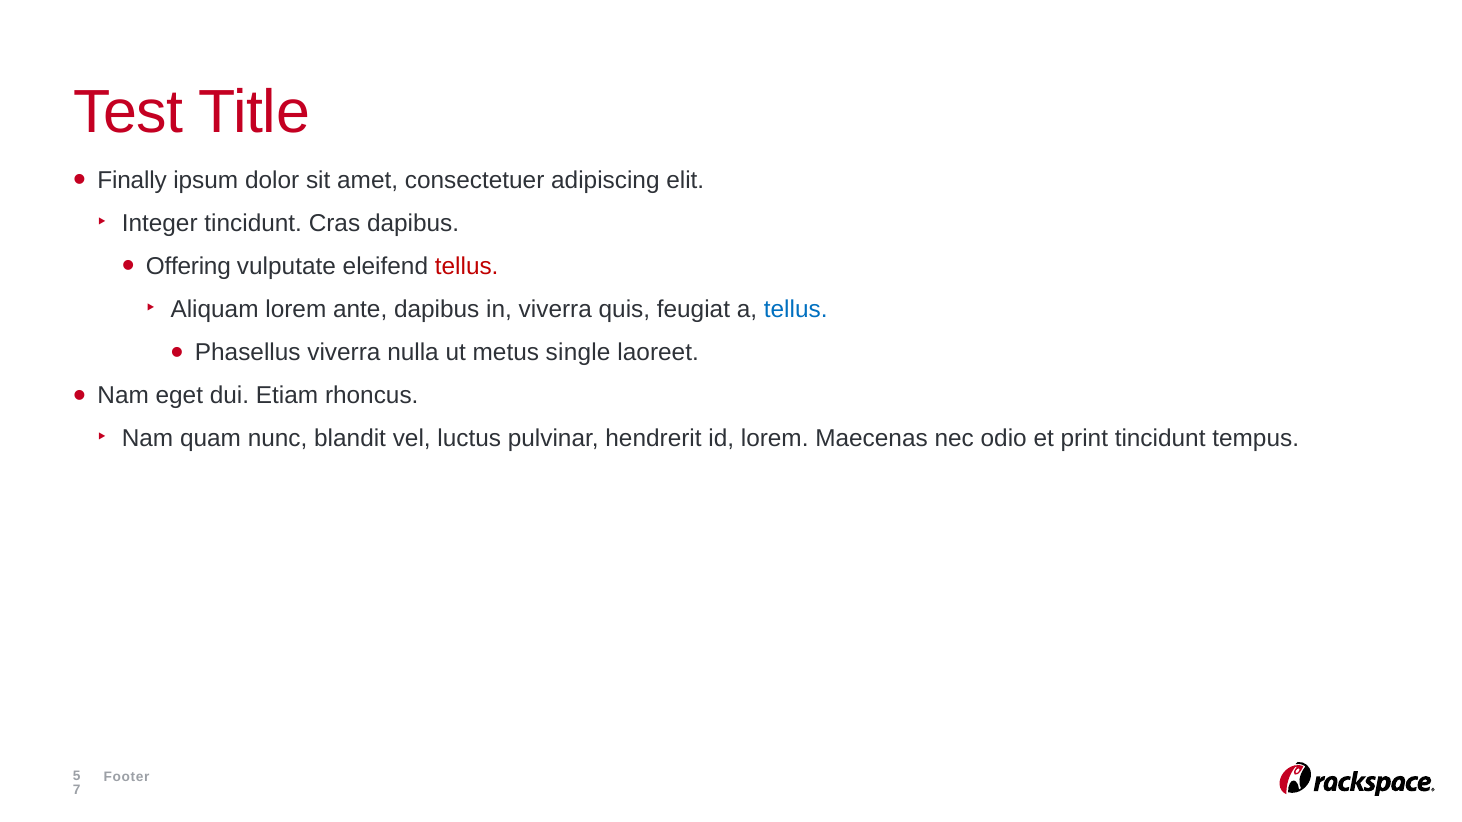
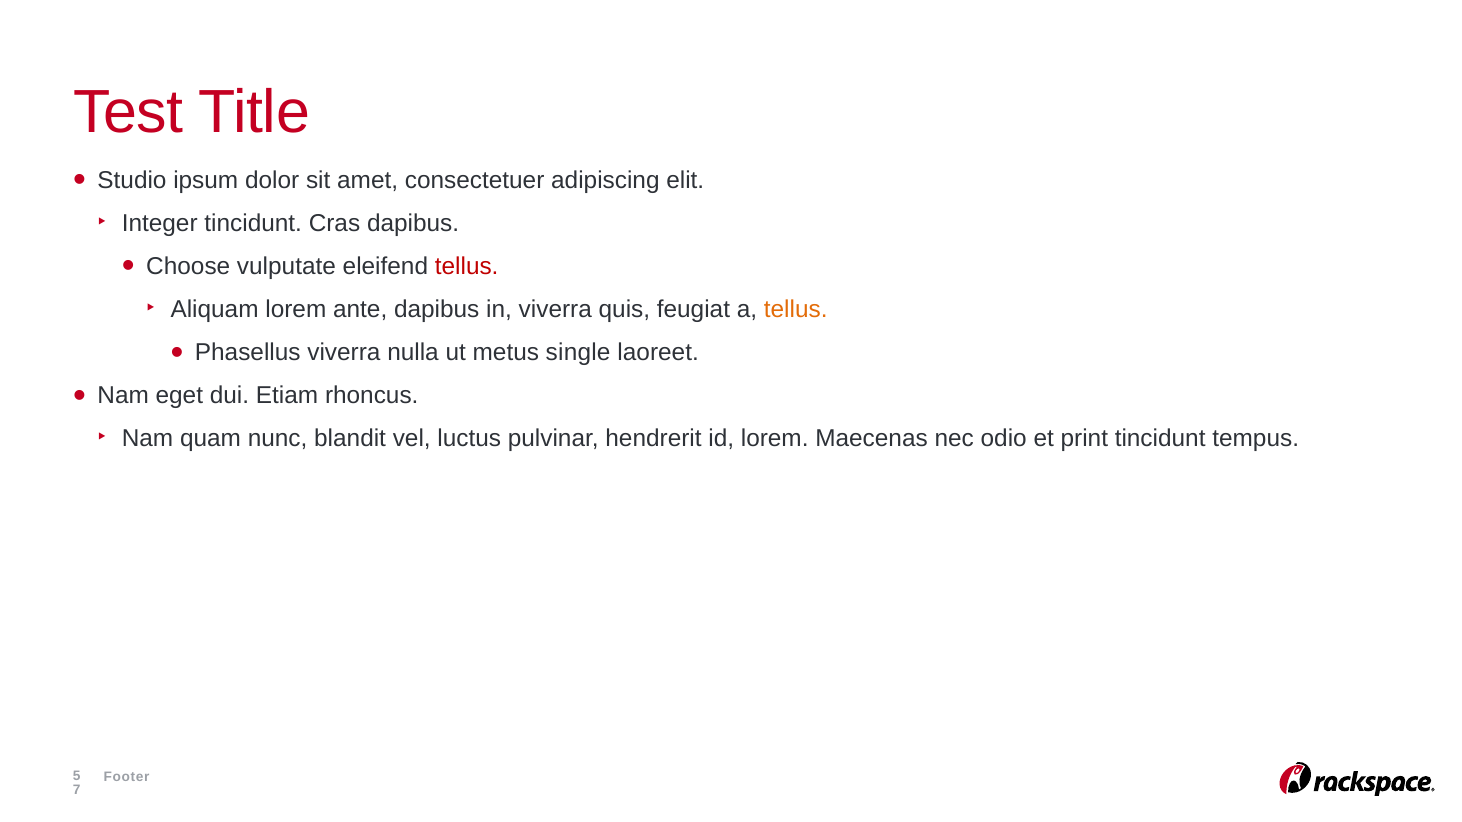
Finally: Finally -> Studio (132, 181)
Offering: Offering -> Choose (188, 267)
tellus colour: blue -> orange (796, 310)
